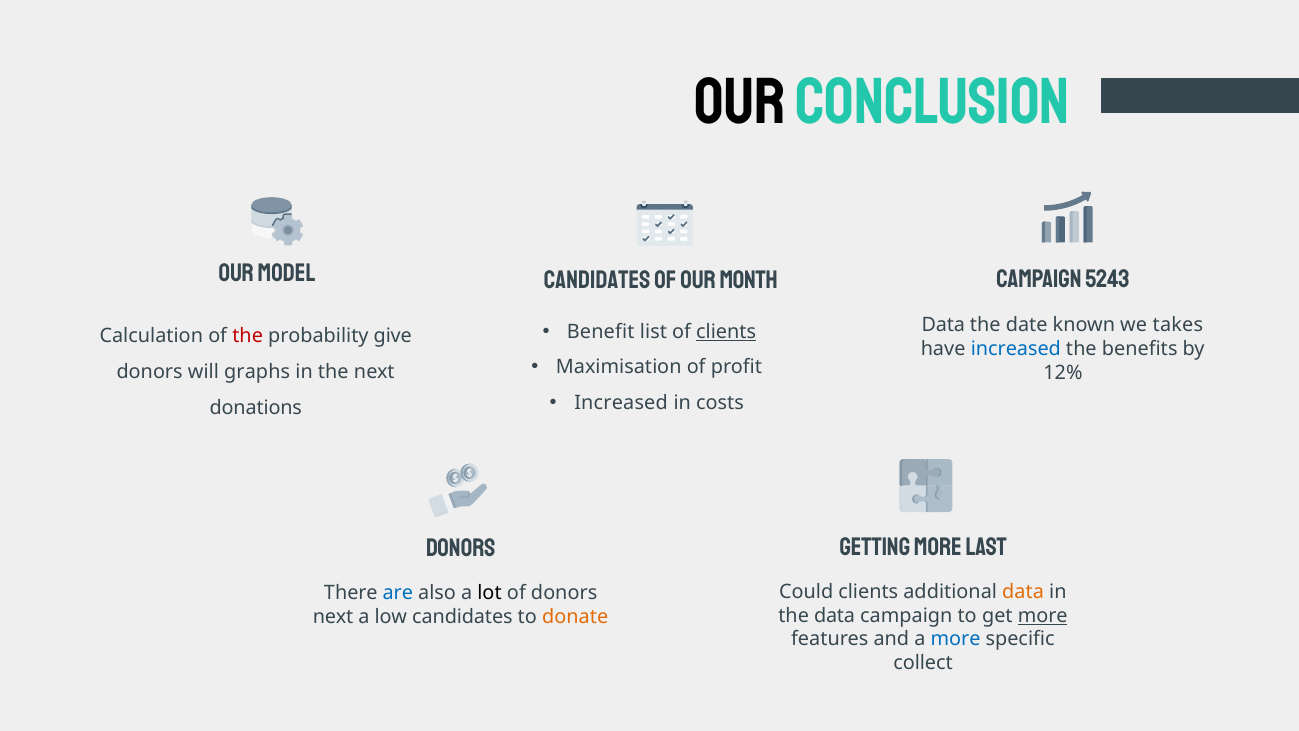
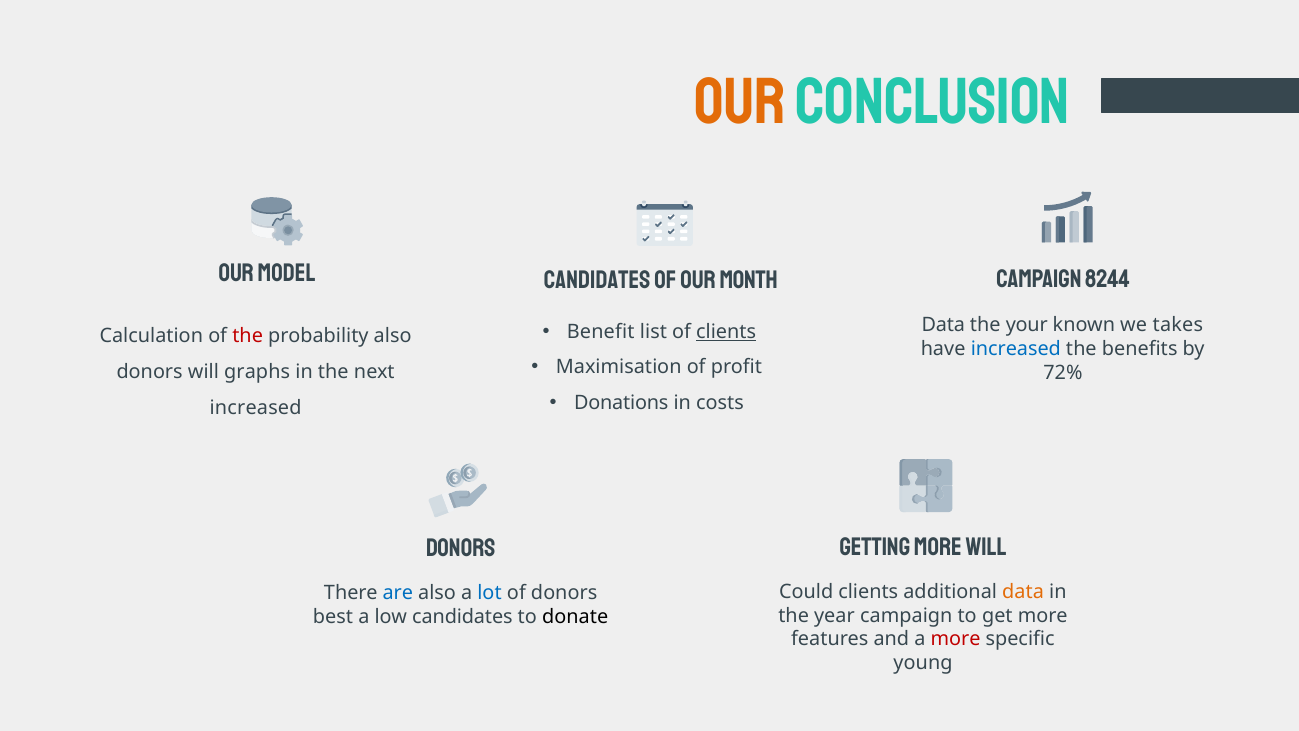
OUR colour: black -> orange (740, 102)
5243: 5243 -> 8244 (1107, 279)
date: date -> your (1027, 325)
probability give: give -> also (393, 336)
12%: 12% -> 72% (1063, 373)
Increased: Increased -> Donations (621, 403)
donations: donations -> increased (256, 408)
MORE LAST: LAST -> WILL (986, 547)
lot colour: black -> blue (489, 593)
the data: data -> year (834, 615)
more underline: present -> none (1043, 615)
next: next -> best (333, 616)
donate colour: orange -> black (575, 616)
more colour: blue -> red (956, 639)
collect: collect -> young (923, 663)
